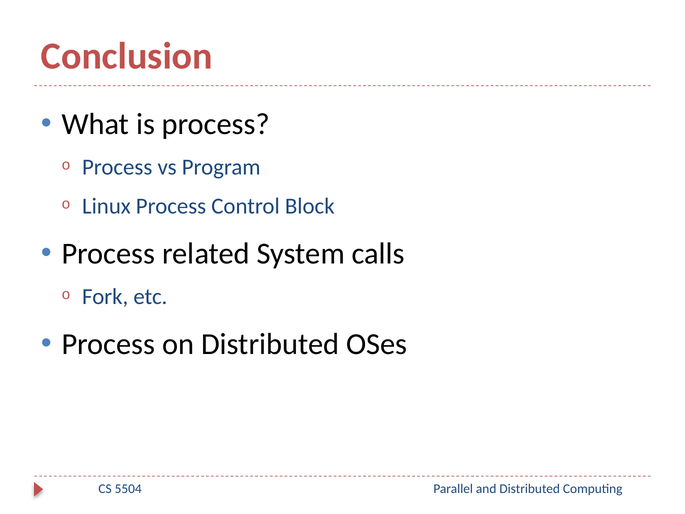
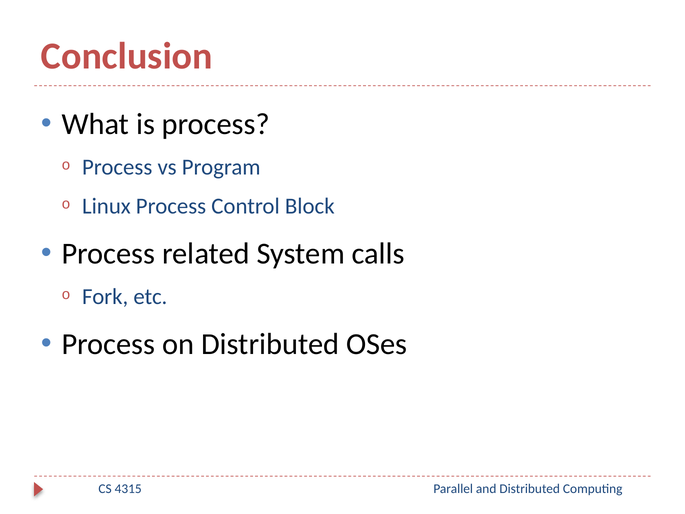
5504: 5504 -> 4315 (128, 488)
